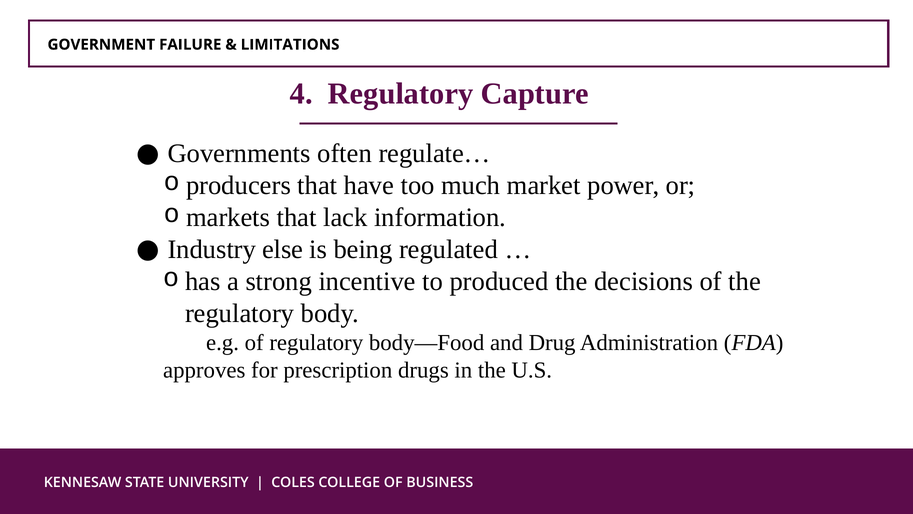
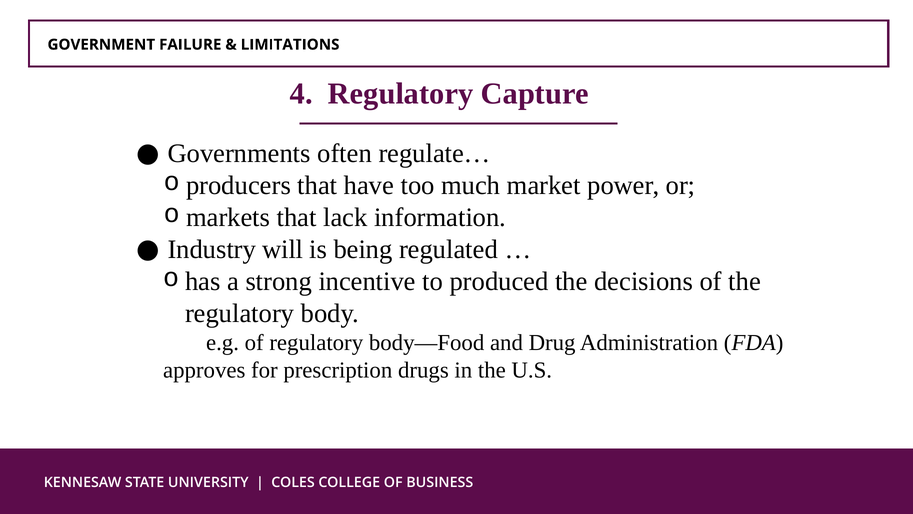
else: else -> will (283, 249)
